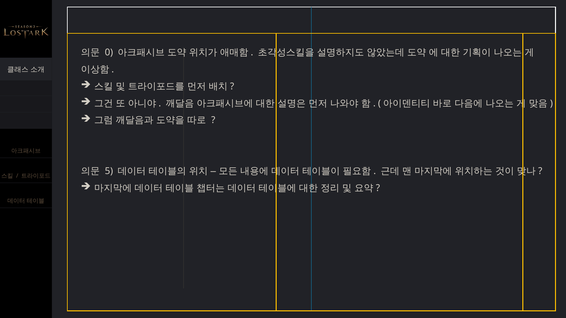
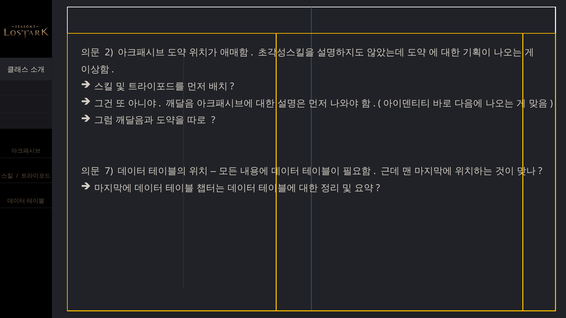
0: 0 -> 2 (109, 52)
5: 5 -> 7 (109, 171)
